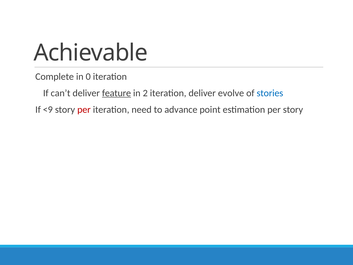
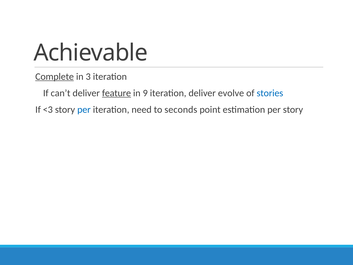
Complete underline: none -> present (55, 76)
0: 0 -> 3 (88, 76)
2: 2 -> 9 (145, 93)
<9: <9 -> <3 (48, 109)
per colour: red -> blue (84, 109)
advance: advance -> seconds (181, 109)
